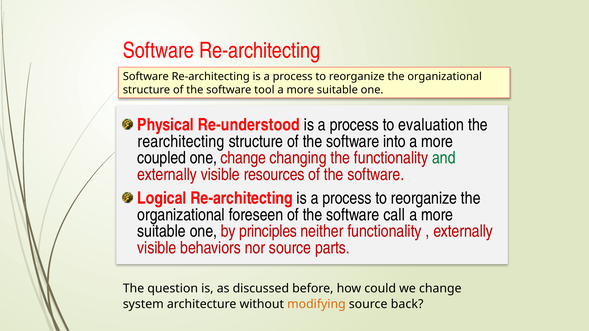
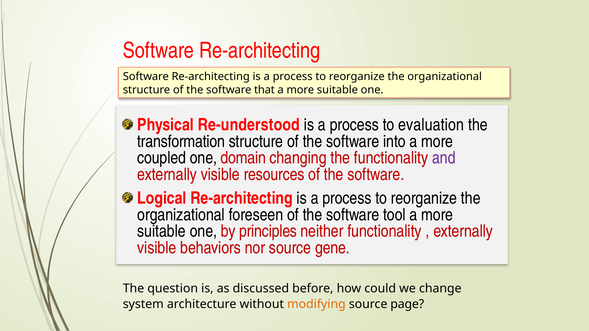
tool: tool -> that (264, 90)
rearchitecting: rearchitecting -> transformation (181, 142)
one change: change -> domain (243, 158)
and colour: green -> purple (444, 158)
call: call -> tool (394, 215)
parts: parts -> gene (332, 248)
back: back -> page (407, 304)
